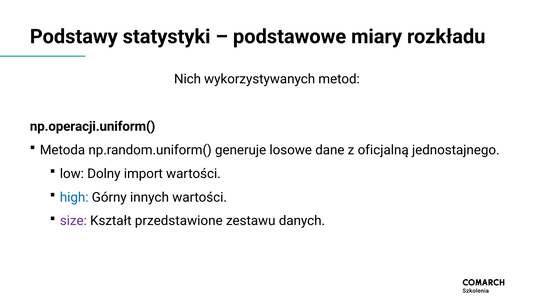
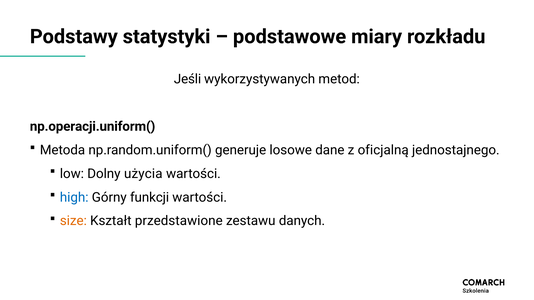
Nich: Nich -> Jeśli (188, 79)
import: import -> użycia (143, 174)
innych: innych -> funkcji (150, 198)
size colour: purple -> orange (73, 221)
